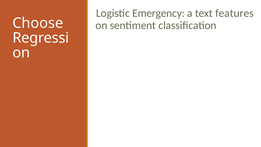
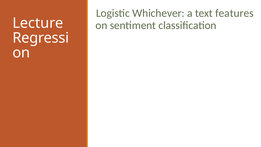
Emergency: Emergency -> Whichever (158, 13)
Choose: Choose -> Lecture (38, 23)
